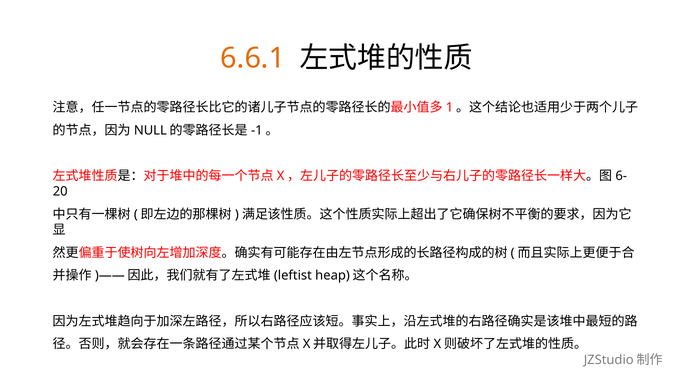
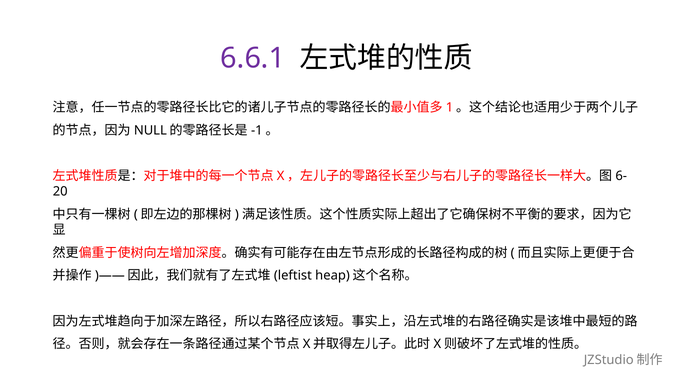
6.6.1 colour: orange -> purple (253, 58)
